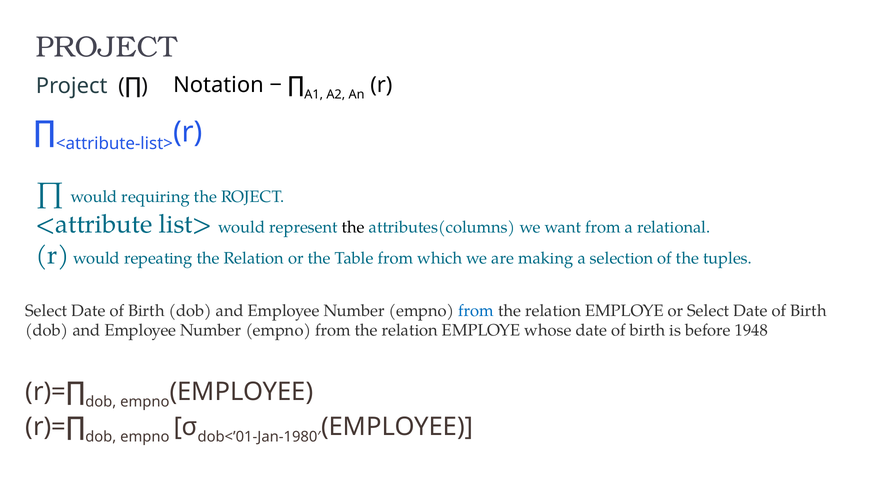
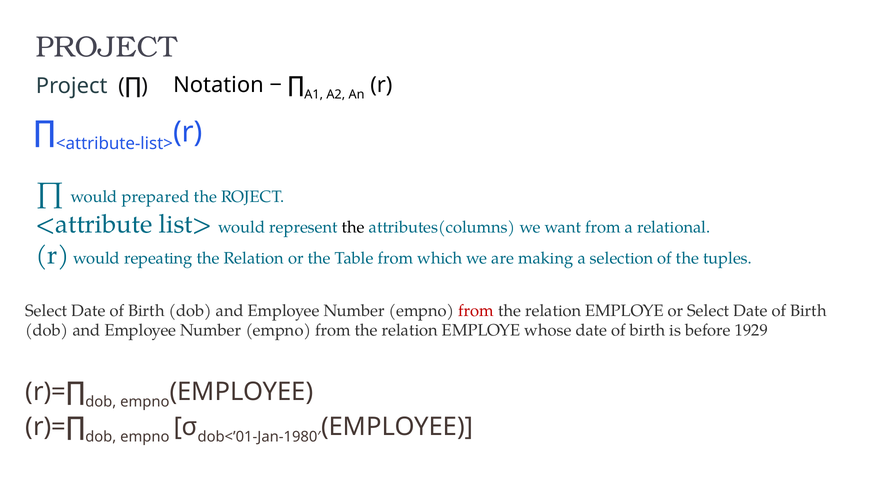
requiring: requiring -> prepared (156, 197)
from colour: blue -> red (476, 311)
1948: 1948 -> 1929 (751, 330)
